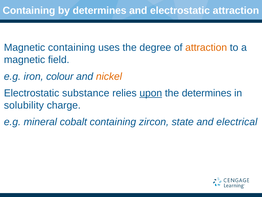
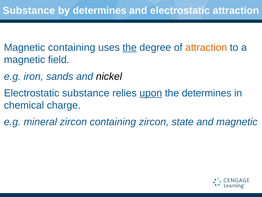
Containing: Containing -> Substance (29, 11)
the underline: none -> present (130, 47)
colour: colour -> sands (60, 76)
nickel colour: orange -> black (109, 76)
solubility: solubility -> chemical (24, 105)
mineral cobalt: cobalt -> zircon (73, 122)
and electrical: electrical -> magnetic (237, 122)
